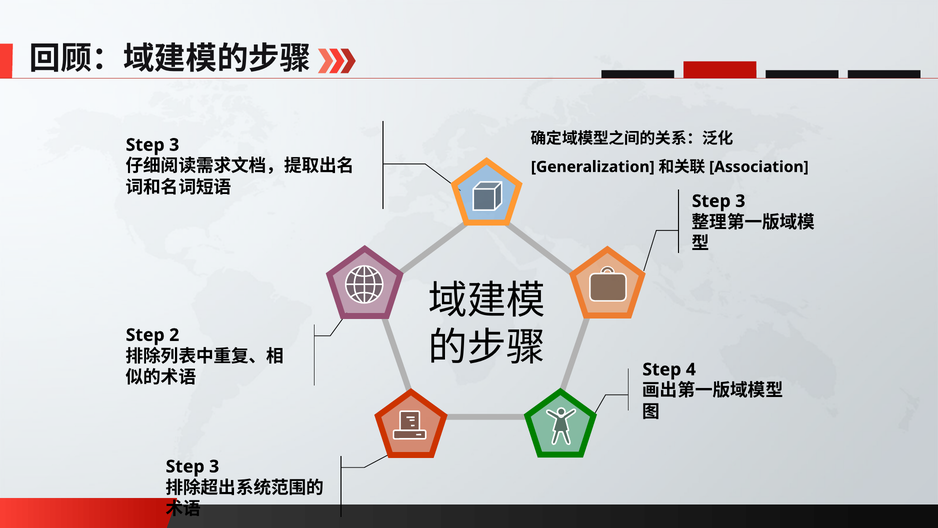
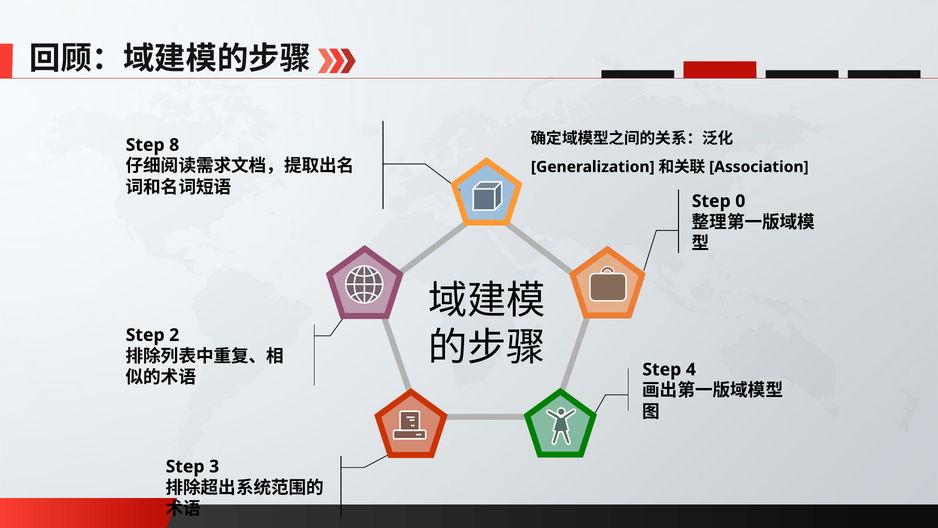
3: 3 -> 8 (174, 145)
3: 3 -> 0 (740, 201)
